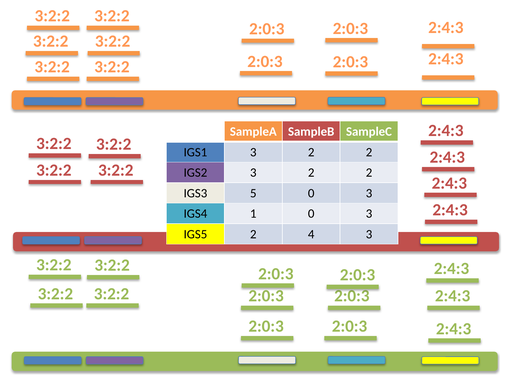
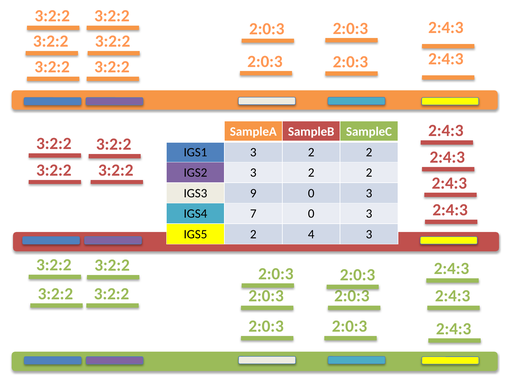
5: 5 -> 9 (253, 193)
1: 1 -> 7 (253, 213)
